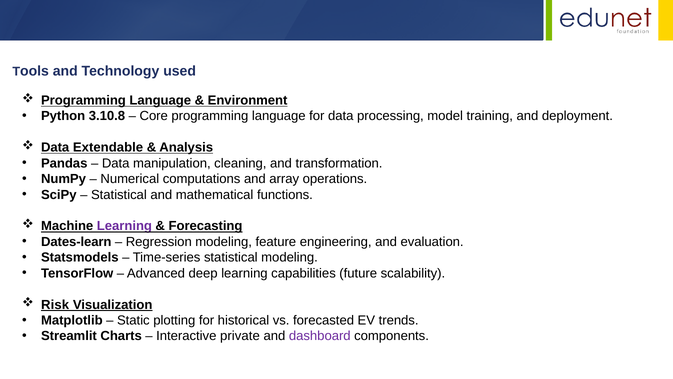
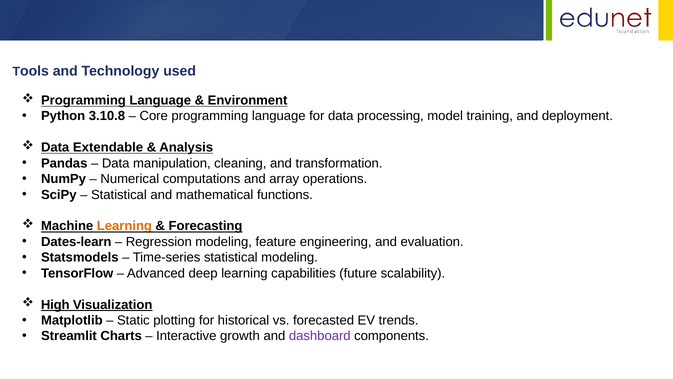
Learning colour: purple -> orange (124, 226)
Risk: Risk -> High (55, 304)
private: private -> growth (240, 336)
